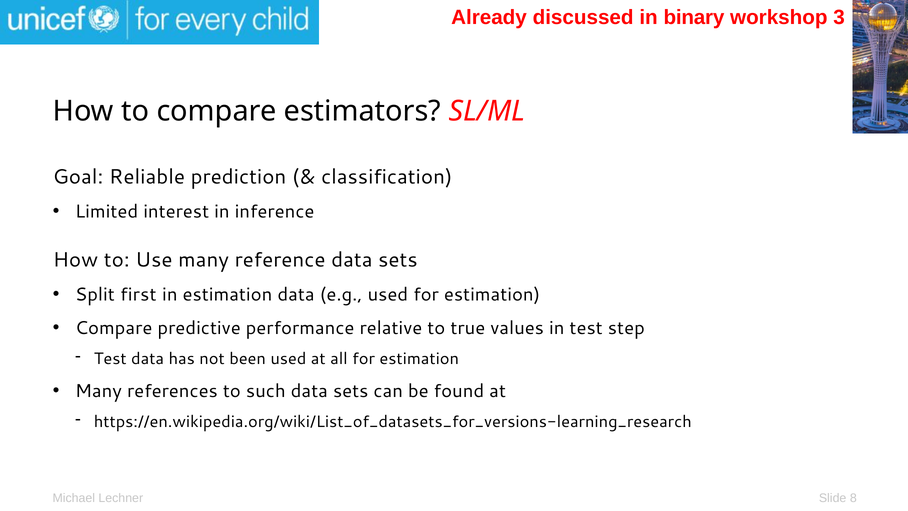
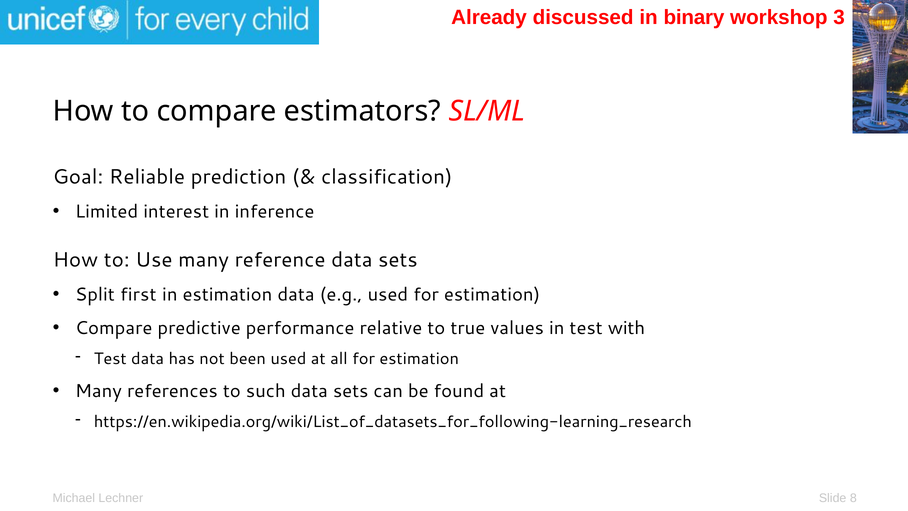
step: step -> with (626, 328)
https://en.wikipedia.org/wiki/List_of_datasets_for_versions-learning_research: https://en.wikipedia.org/wiki/List_of_datasets_for_versions-learning_research -> https://en.wikipedia.org/wiki/List_of_datasets_for_following-learning_research (393, 422)
